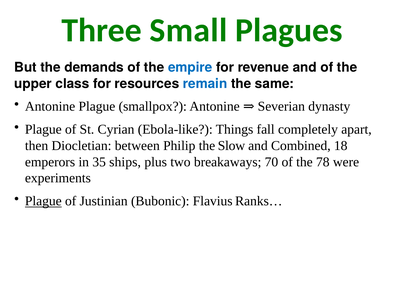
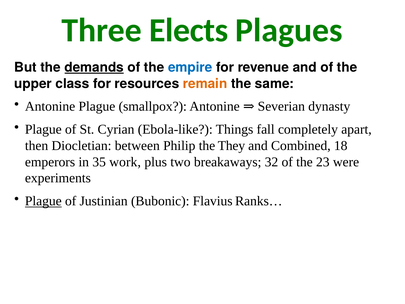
Small: Small -> Elects (189, 30)
demands underline: none -> present (94, 67)
remain colour: blue -> orange (205, 83)
Slow: Slow -> They (231, 146)
ships: ships -> work (125, 162)
70: 70 -> 32 (271, 162)
78: 78 -> 23 (323, 162)
